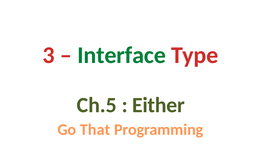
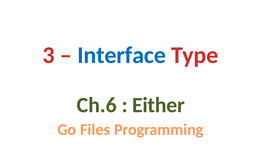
Interface colour: green -> blue (122, 55)
Ch.5: Ch.5 -> Ch.6 (97, 105)
That: That -> Files (95, 130)
